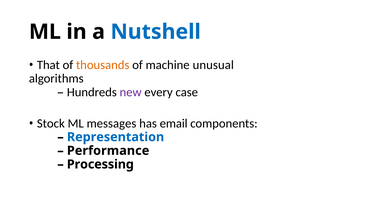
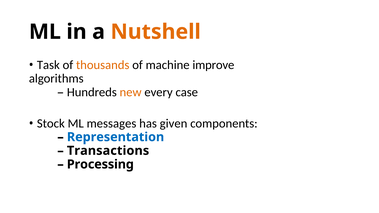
Nutshell colour: blue -> orange (156, 32)
That: That -> Task (48, 65)
unusual: unusual -> improve (213, 65)
new colour: purple -> orange (131, 92)
email: email -> given (174, 123)
Performance: Performance -> Transactions (108, 151)
